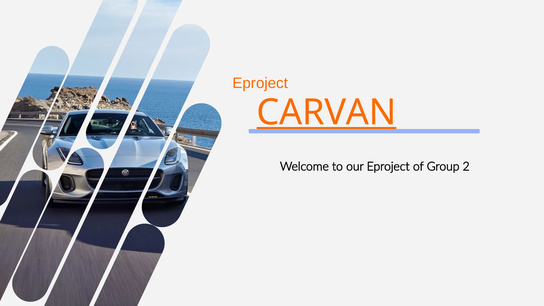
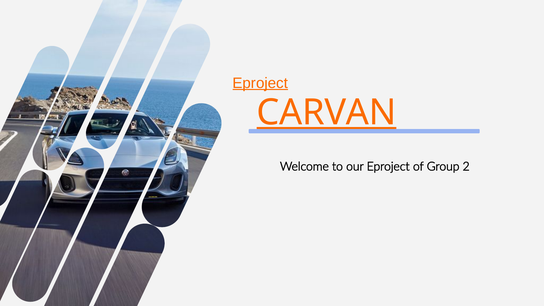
Eproject underline: none -> present (260, 83)
